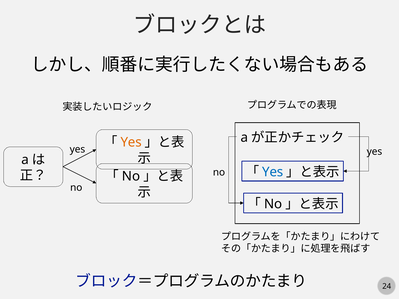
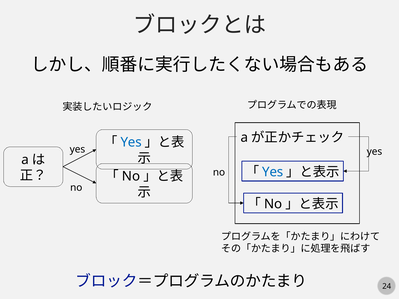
Yes colour: orange -> blue (131, 142)
